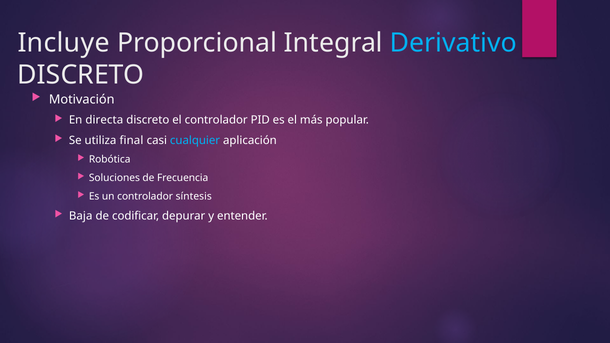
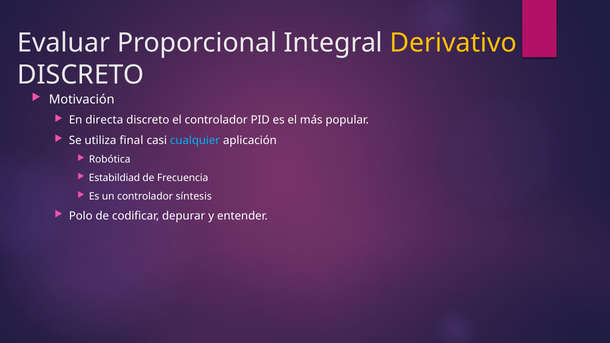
Incluye: Incluye -> Evaluar (64, 43)
Derivativo colour: light blue -> yellow (453, 43)
Soluciones: Soluciones -> Estabildiad (114, 178)
Baja: Baja -> Polo (81, 216)
